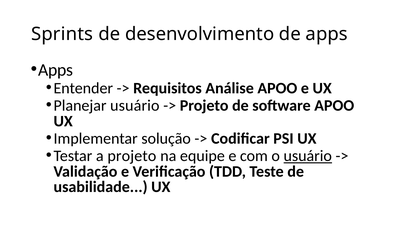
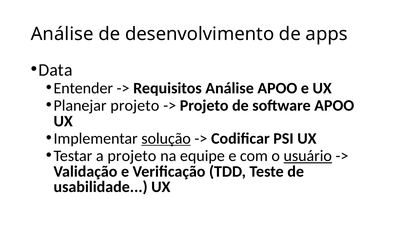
Sprints: Sprints -> Análise (62, 34)
Apps: Apps -> Data (55, 70)
Planejar usuário: usuário -> projeto (135, 106)
solução underline: none -> present (166, 139)
